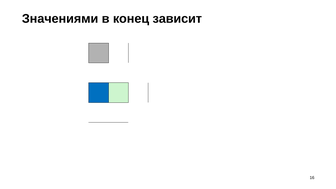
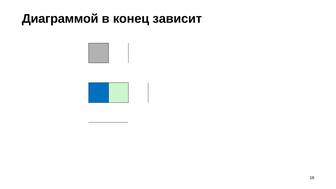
Значениями: Значениями -> Диаграммой (60, 19)
